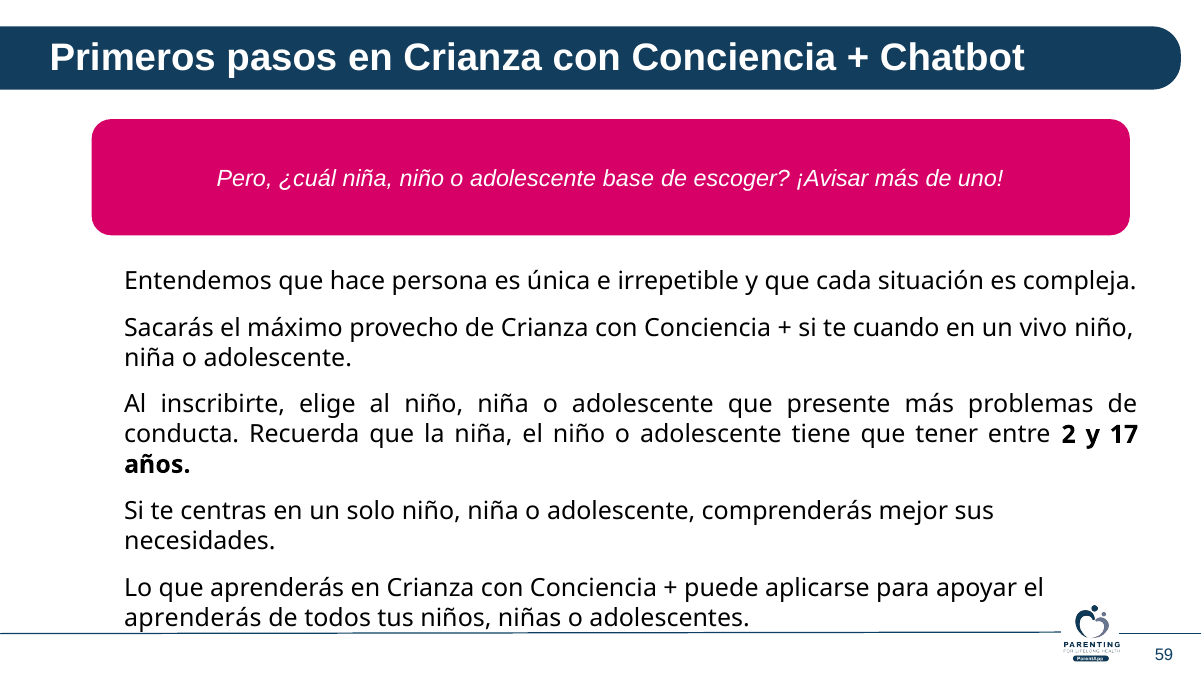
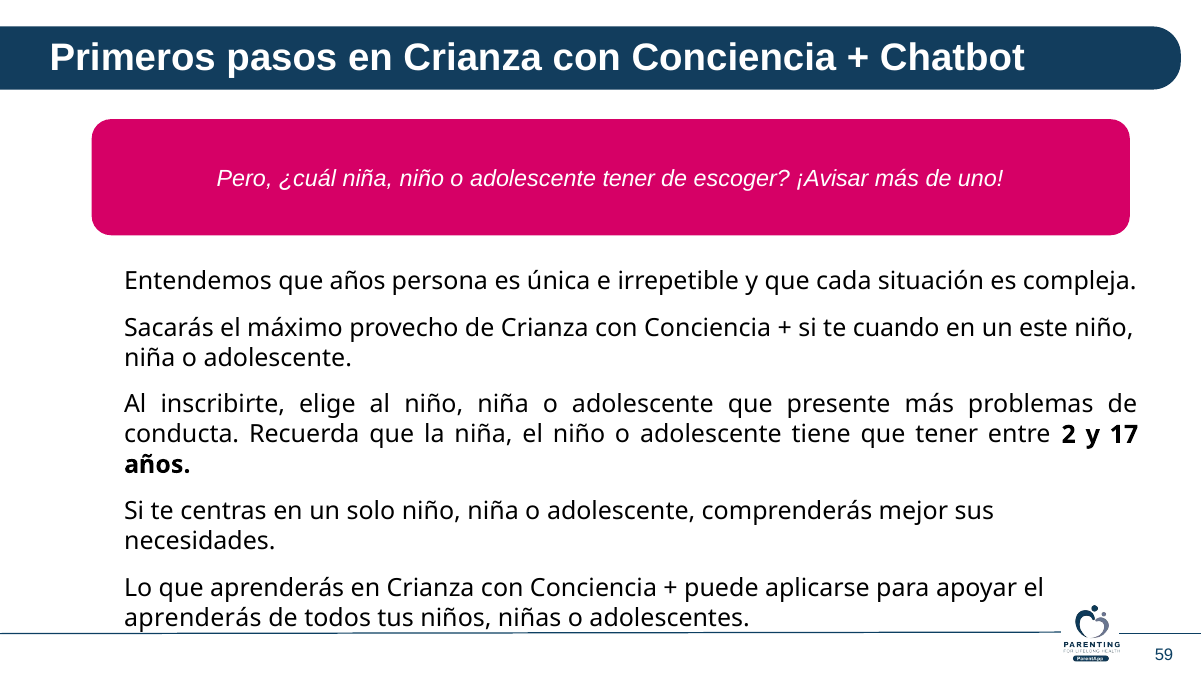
adolescente base: base -> tener (629, 179)
que hace: hace -> años (358, 281)
vivo: vivo -> este (1044, 328)
